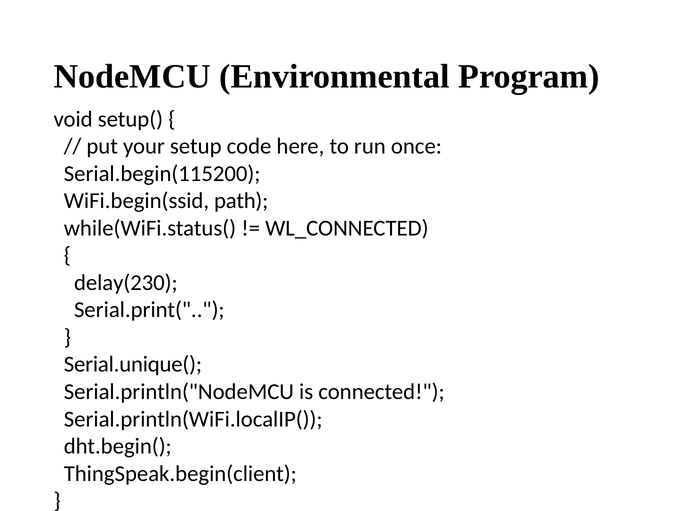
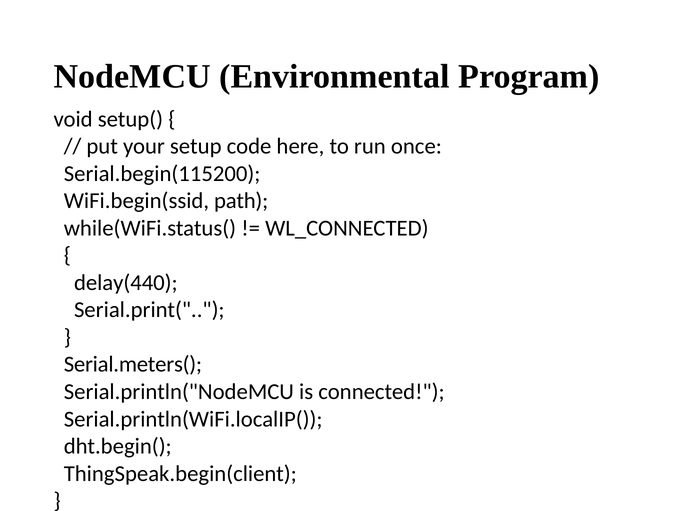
delay(230: delay(230 -> delay(440 (126, 283)
Serial.unique(: Serial.unique( -> Serial.meters( (133, 365)
